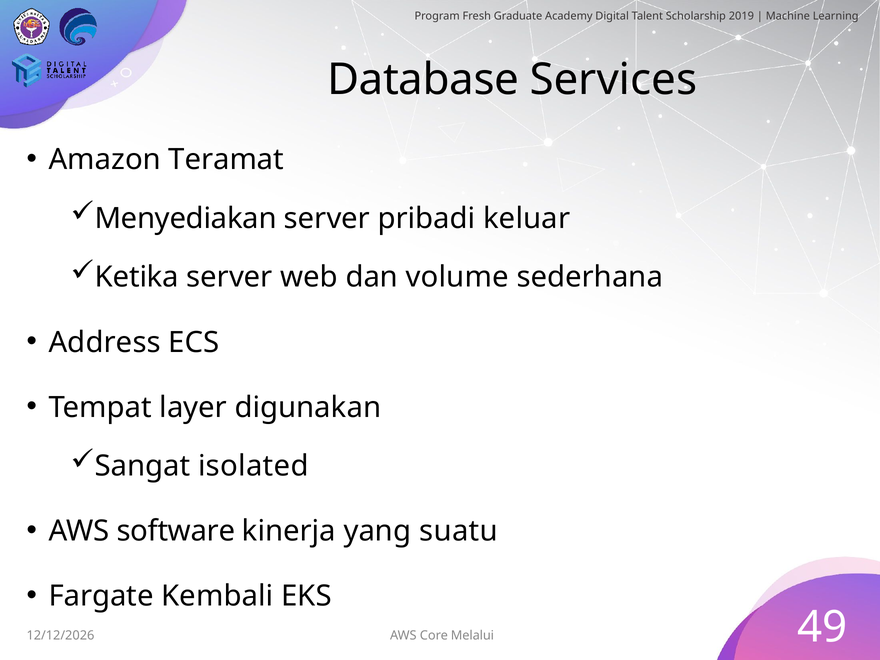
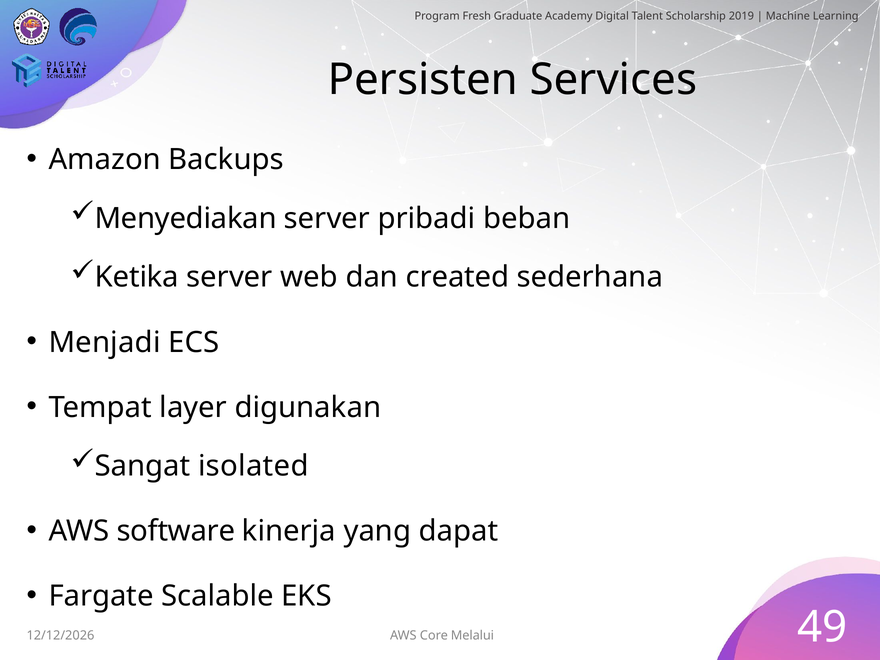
Database: Database -> Persisten (423, 80)
Teramat: Teramat -> Backups (226, 159)
keluar: keluar -> beban (527, 218)
volume: volume -> created (458, 277)
Address: Address -> Menjadi (105, 342)
suatu: suatu -> dapat (459, 531)
Kembali: Kembali -> Scalable (217, 596)
